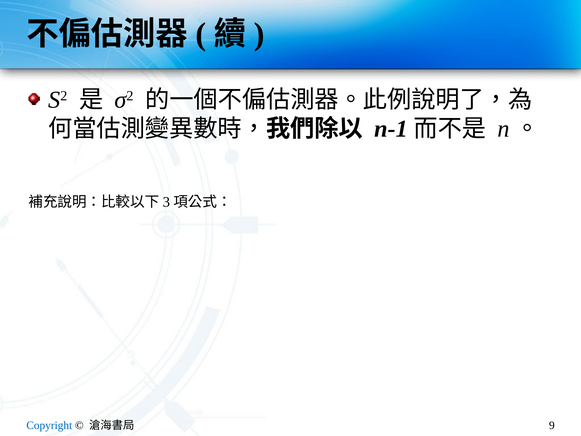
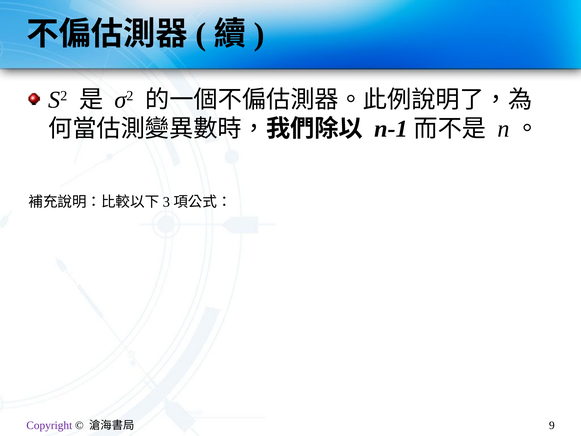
Copyright colour: blue -> purple (49, 425)
